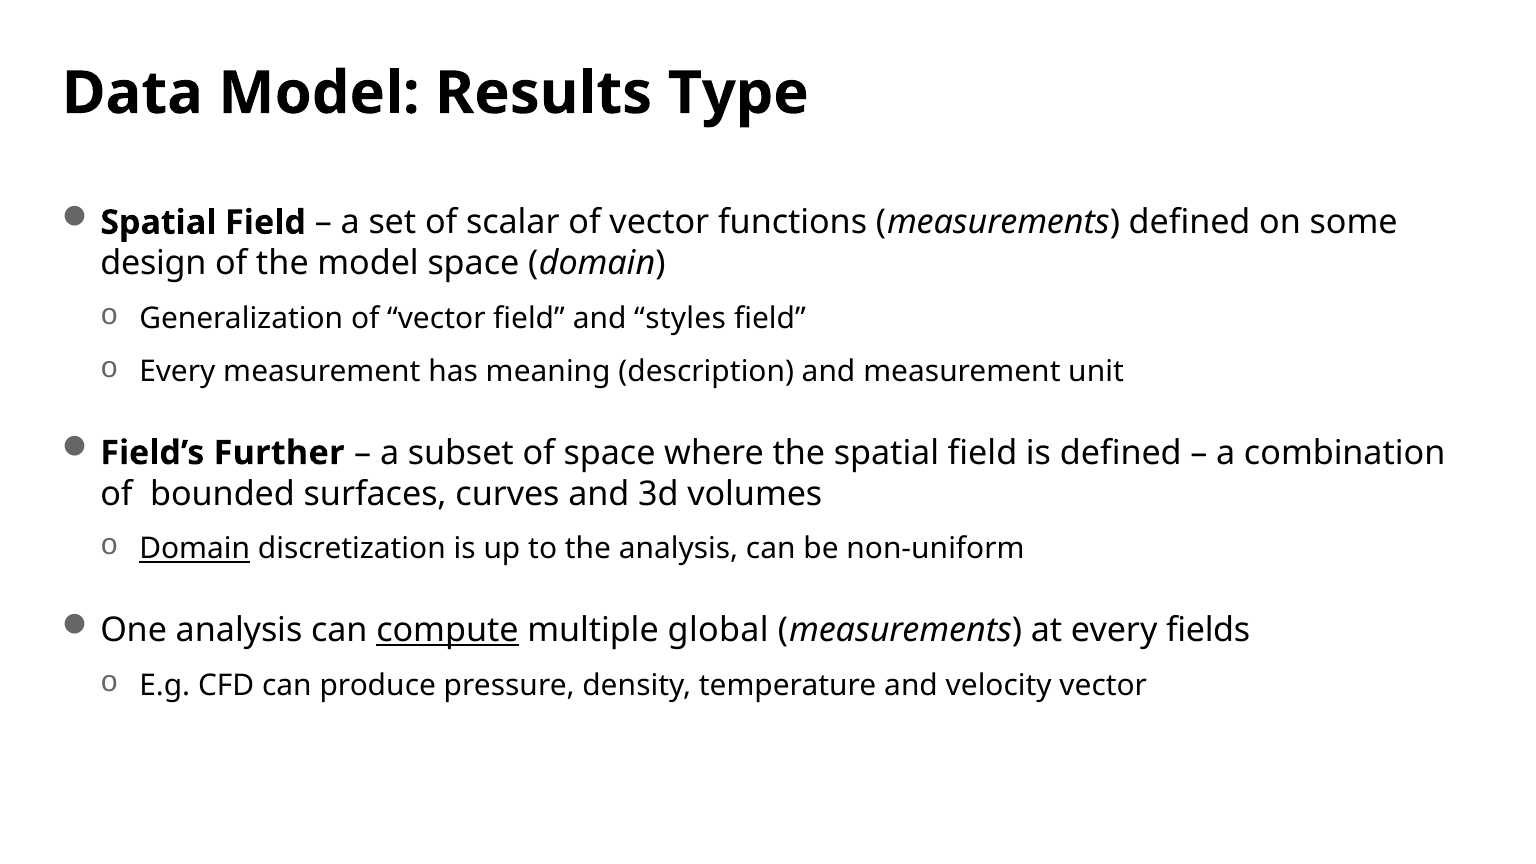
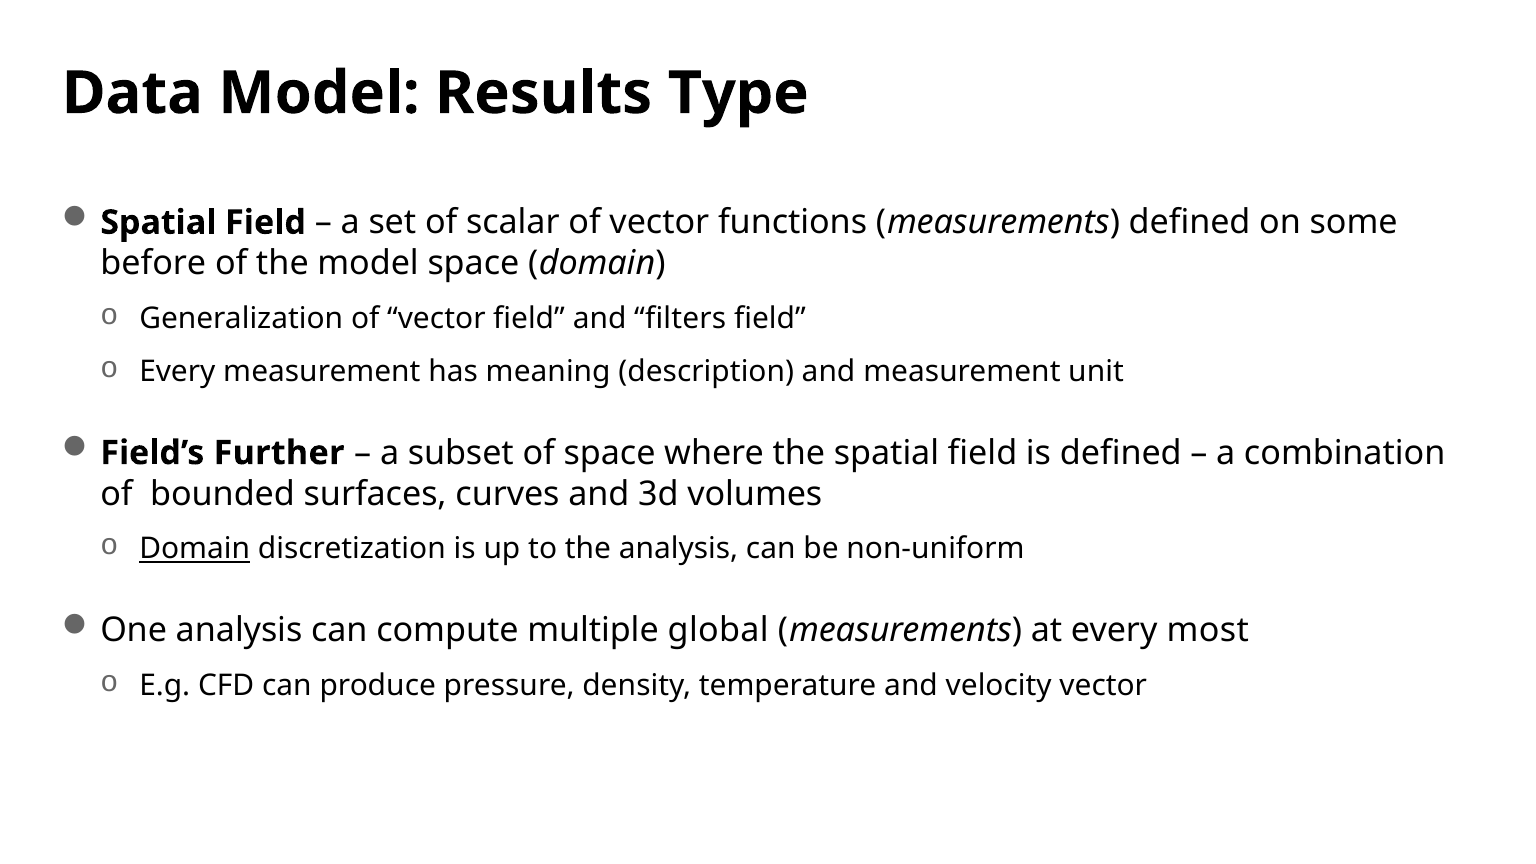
design: design -> before (153, 263)
styles: styles -> filters (680, 319)
compute underline: present -> none (447, 630)
fields: fields -> most (1208, 630)
